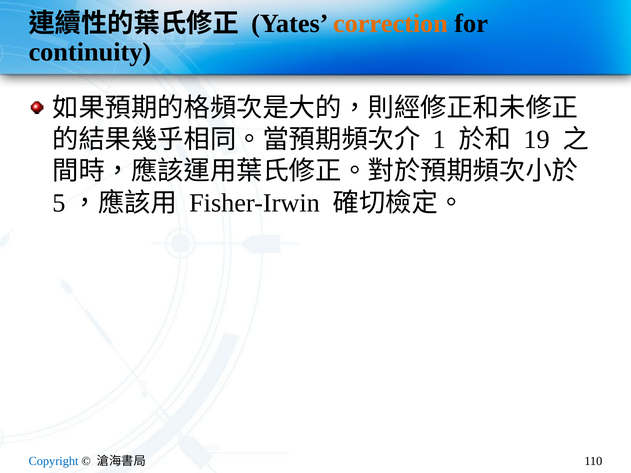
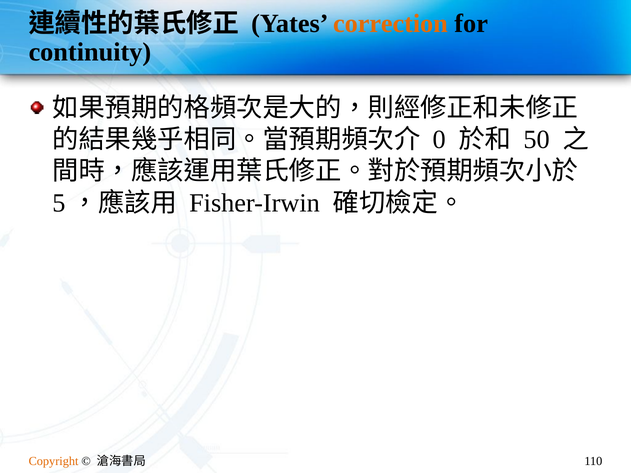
1: 1 -> 0 (439, 140)
19: 19 -> 50 (537, 140)
Copyright colour: blue -> orange (54, 462)
